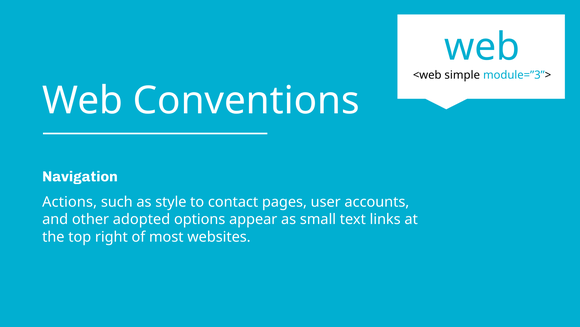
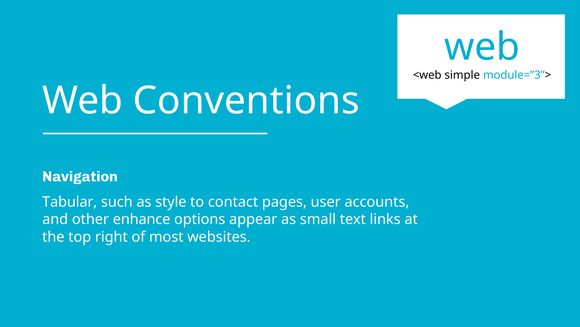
Actions: Actions -> Tabular (70, 202)
adopted: adopted -> enhance (142, 219)
